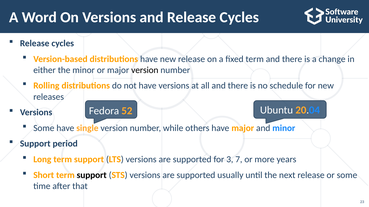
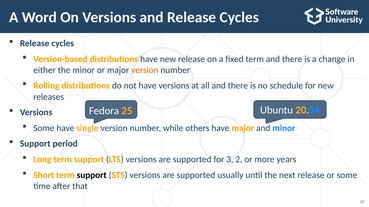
version colour: black -> orange (145, 70)
52: 52 -> 25 (127, 111)
7: 7 -> 2 (239, 160)
